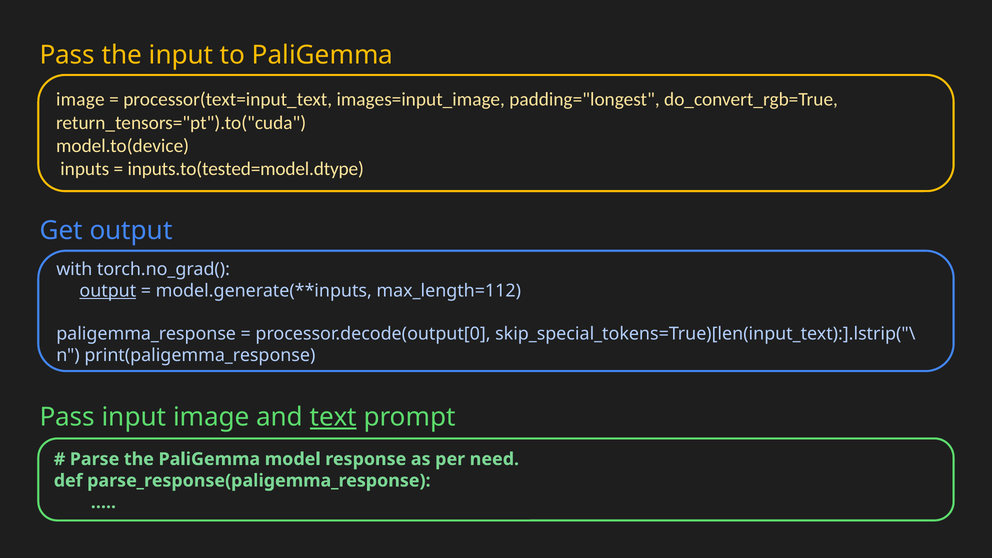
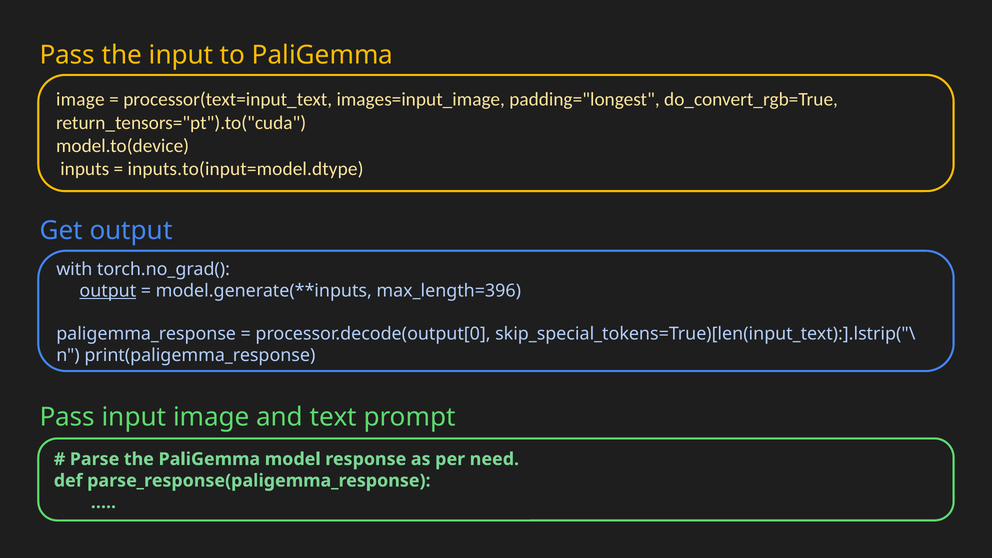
inputs.to(tested=model.dtype: inputs.to(tested=model.dtype -> inputs.to(input=model.dtype (246, 169)
max_length=112: max_length=112 -> max_length=396 (449, 291)
text underline: present -> none (333, 417)
